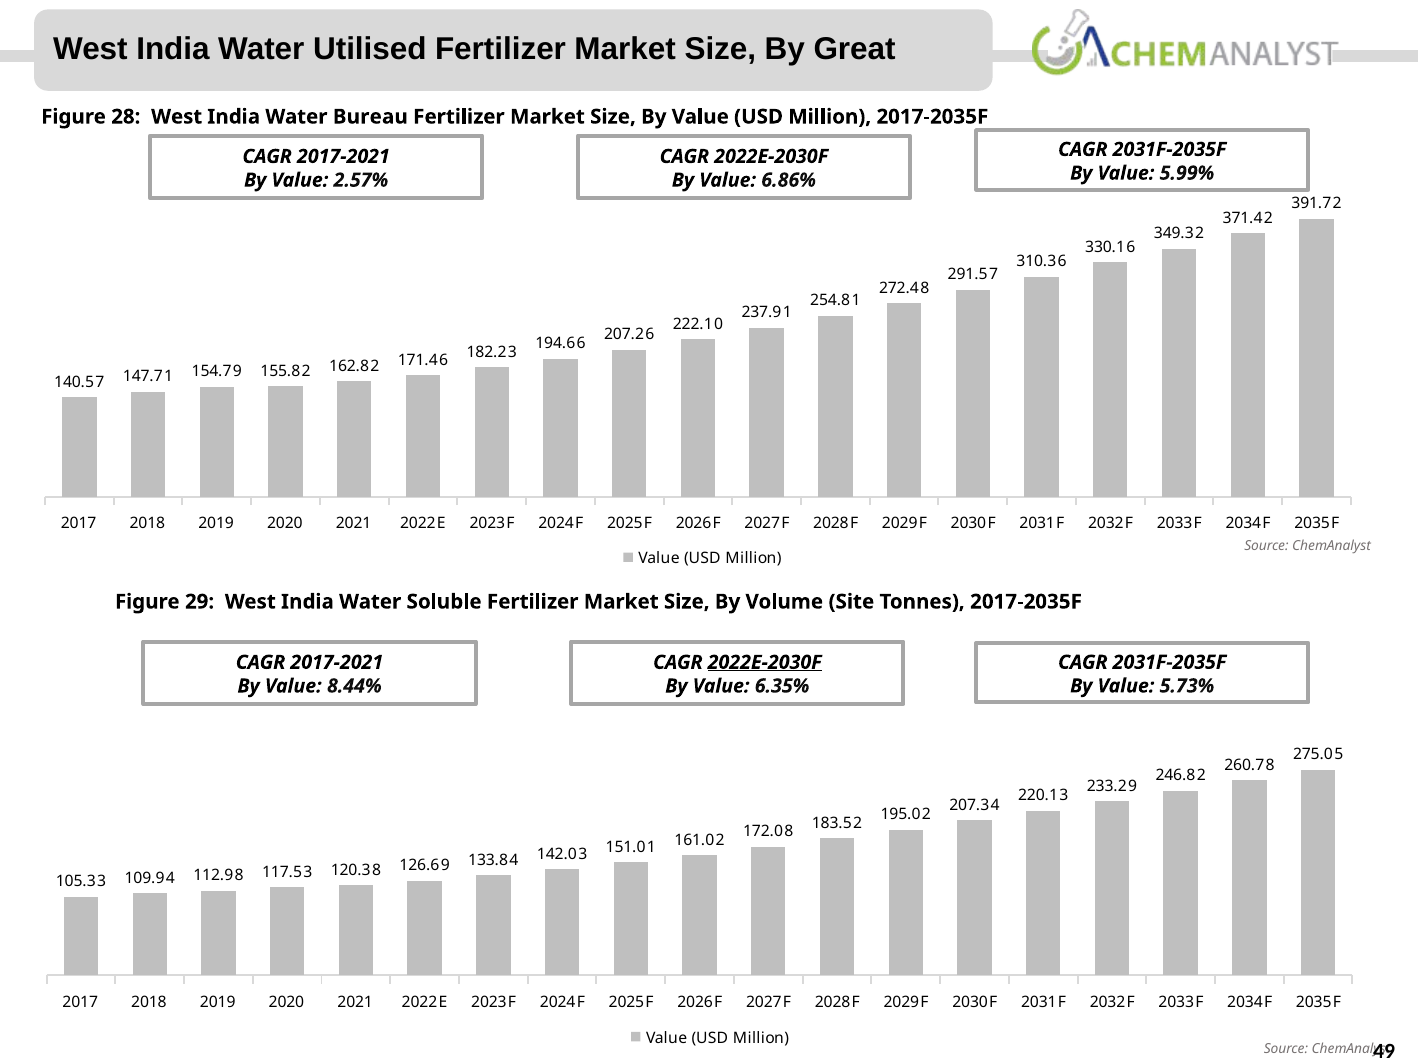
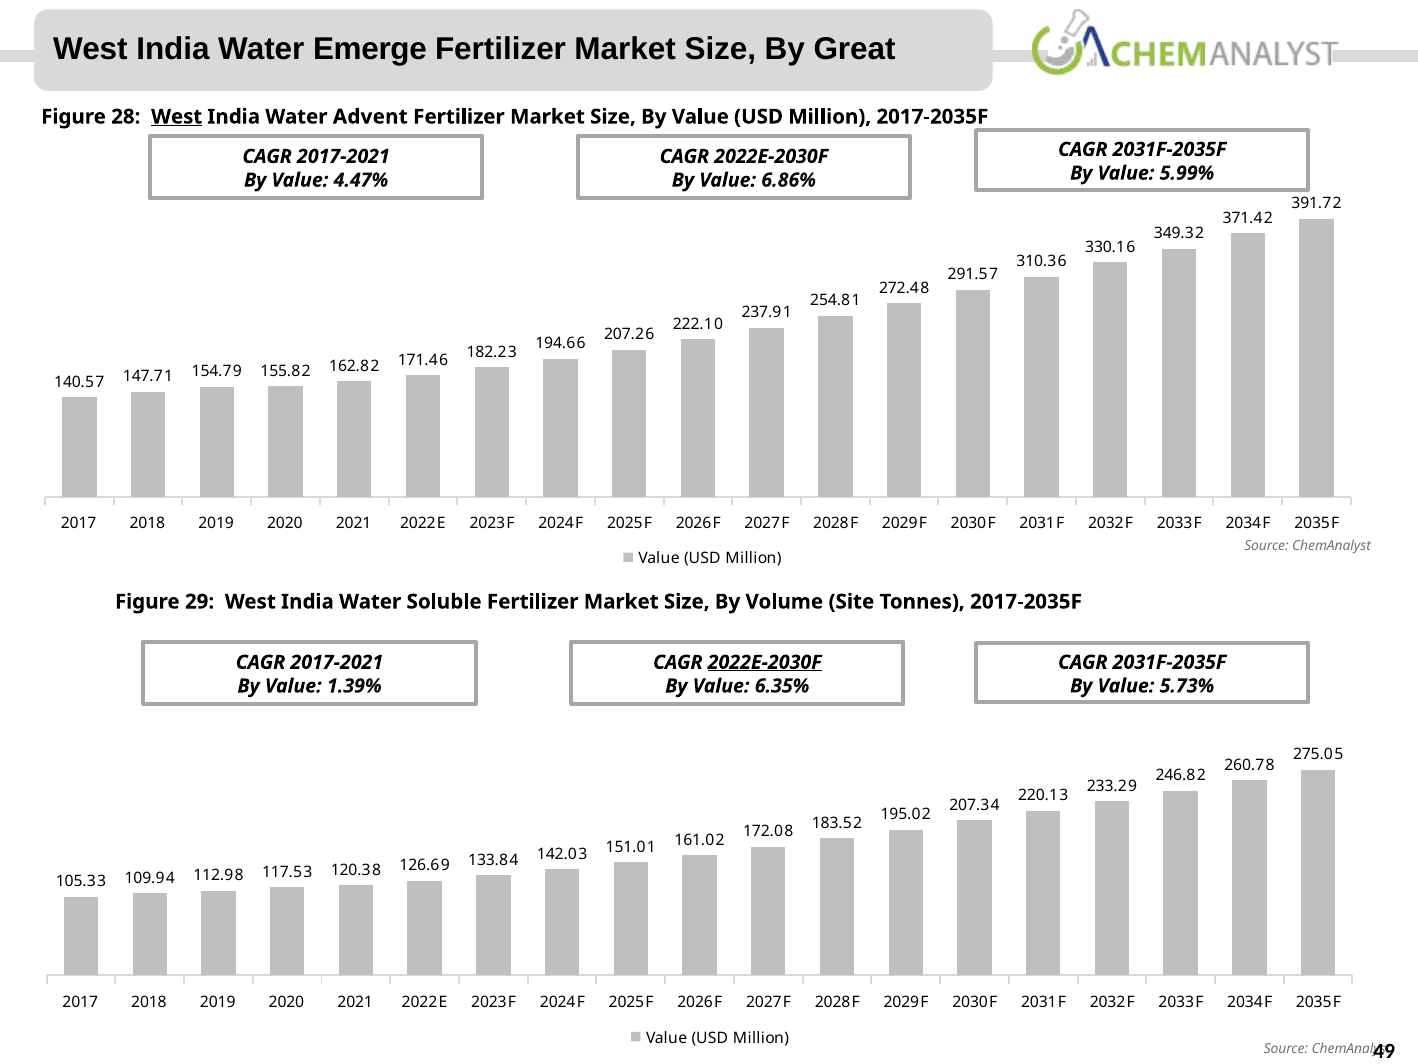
Utilised: Utilised -> Emerge (370, 49)
West underline: none -> present (177, 117)
Bureau: Bureau -> Advent (370, 117)
2.57%: 2.57% -> 4.47% (361, 180)
8.44%: 8.44% -> 1.39% (354, 686)
